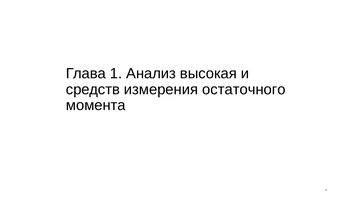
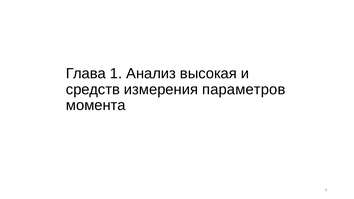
остаточного: остаточного -> параметров (244, 89)
